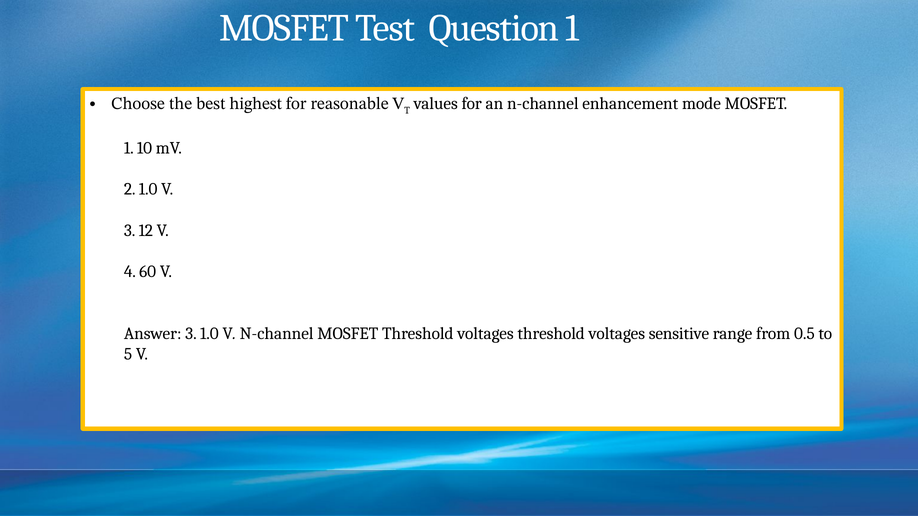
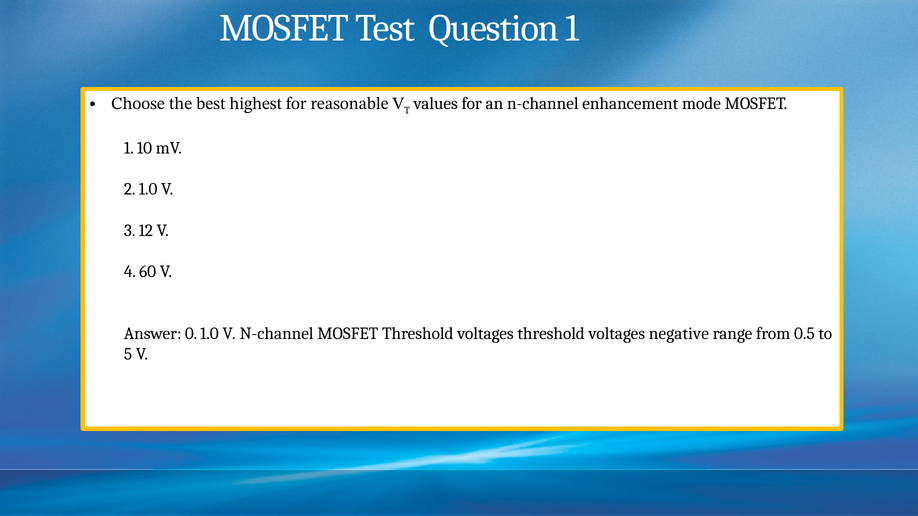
Answer 3: 3 -> 0 (191, 334)
sensitive: sensitive -> negative (679, 334)
